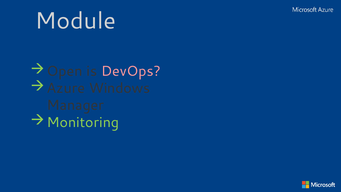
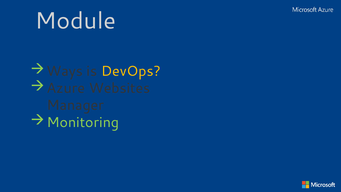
Open: Open -> Ways (65, 71)
DevOps colour: pink -> yellow (131, 71)
Windows: Windows -> Websites (120, 88)
